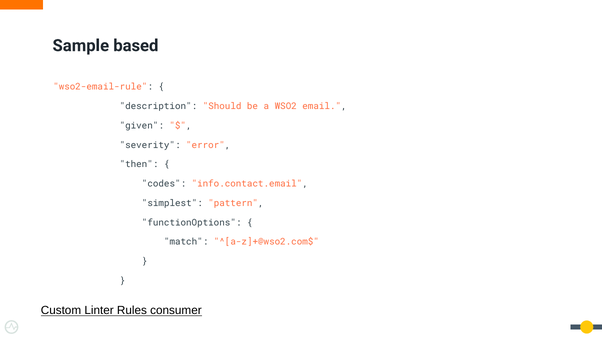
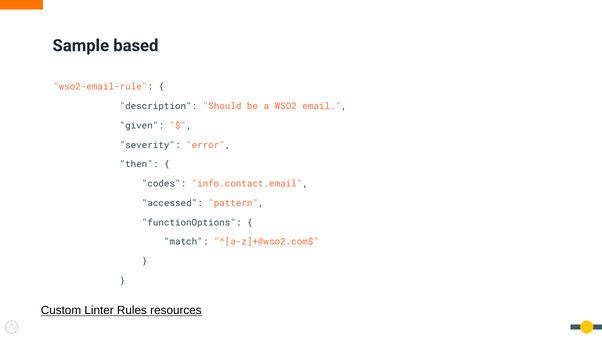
simplest: simplest -> accessed (172, 203)
consumer: consumer -> resources (176, 310)
